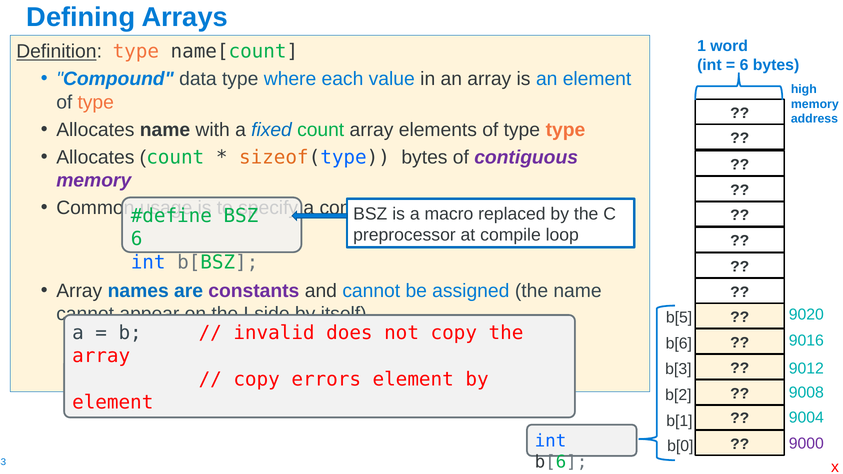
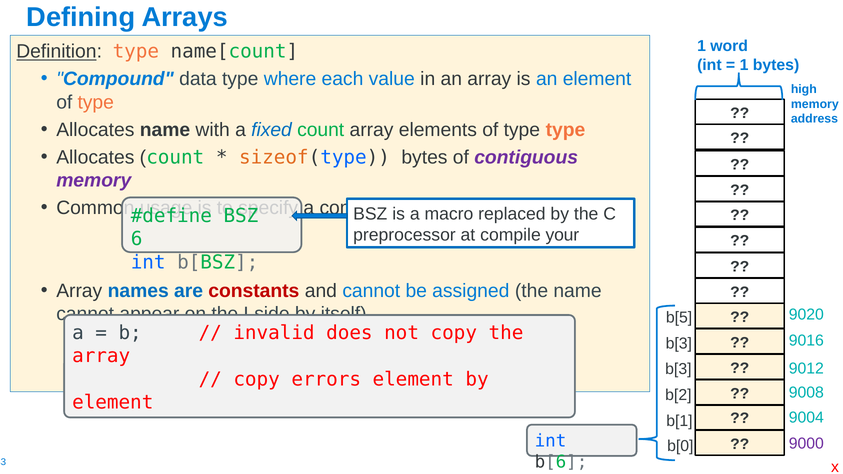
6: 6 -> 1 (744, 65)
loop: loop -> your (562, 235)
constants colour: purple -> red (254, 291)
b[6: b[6 -> b[3 (679, 344)
